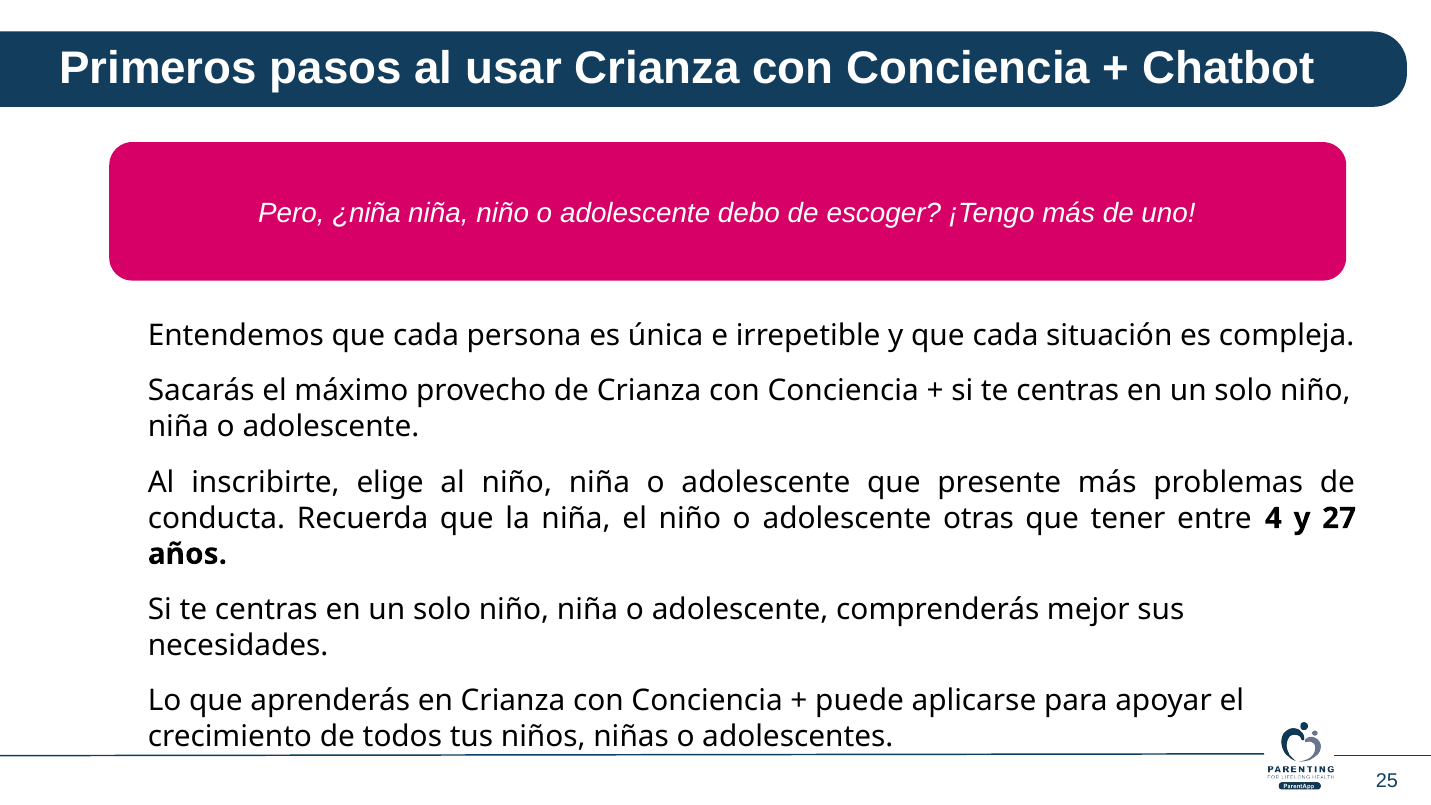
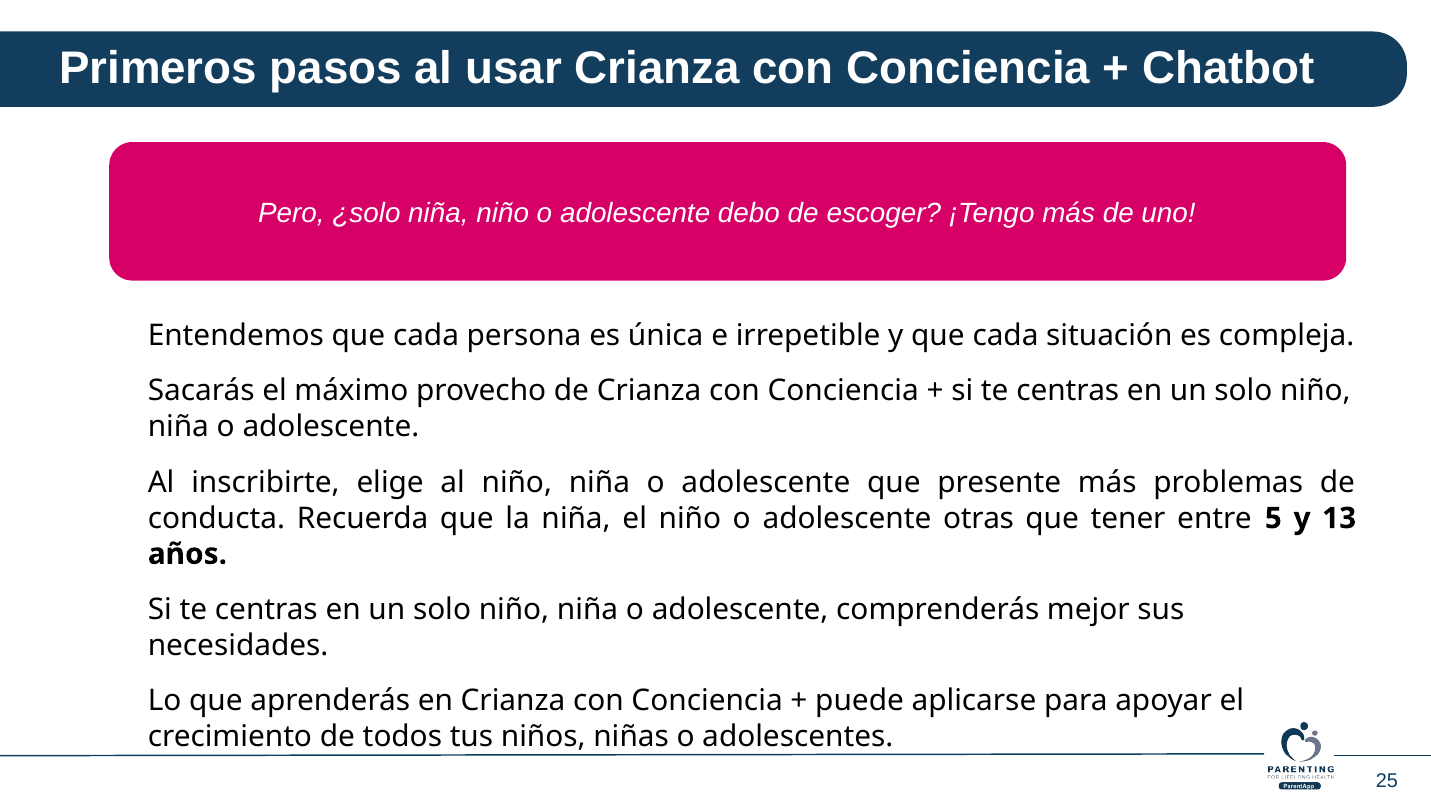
¿niña: ¿niña -> ¿solo (366, 213)
4: 4 -> 5 (1273, 518)
27: 27 -> 13 (1339, 518)
